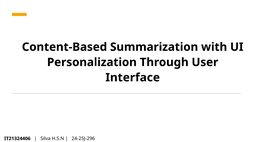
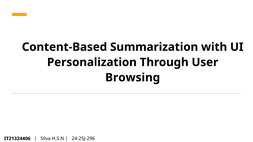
Interface: Interface -> Browsing (133, 78)
